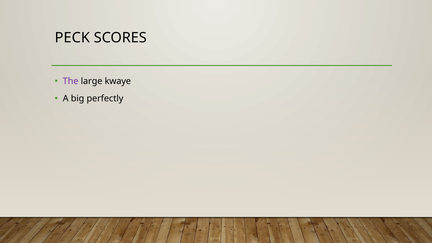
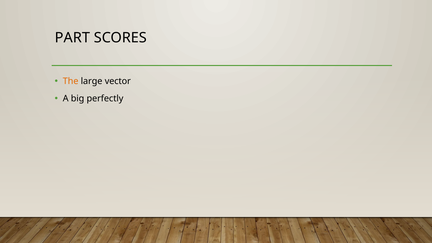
PECK: PECK -> PART (72, 38)
The colour: purple -> orange (71, 81)
kwaye: kwaye -> vector (118, 81)
